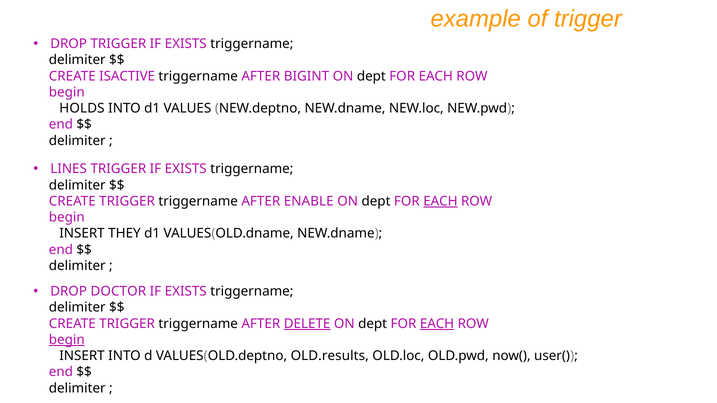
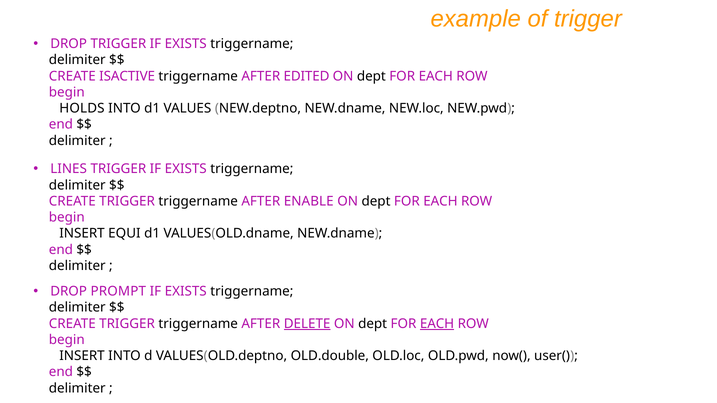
BIGINT: BIGINT -> EDITED (307, 76)
EACH underline: present -> none (440, 201)
THEY: THEY -> EQUI (124, 234)
DOCTOR: DOCTOR -> PROMPT (118, 292)
begin underline: present -> none (67, 340)
OLD.results: OLD.results -> OLD.double (330, 356)
